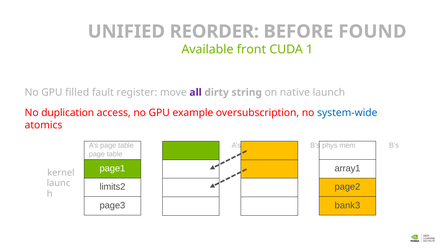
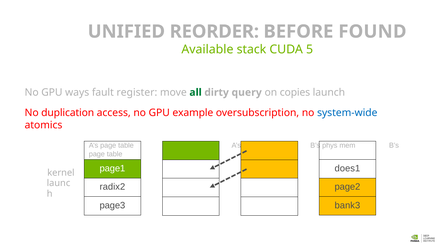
front: front -> stack (252, 50)
1: 1 -> 5 (310, 50)
filled: filled -> ways (77, 93)
all colour: purple -> green (196, 93)
string: string -> query (247, 93)
native: native -> copies (295, 93)
array1: array1 -> does1 (347, 169)
limits2: limits2 -> radix2 (112, 187)
